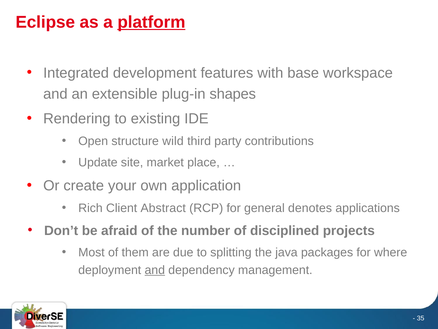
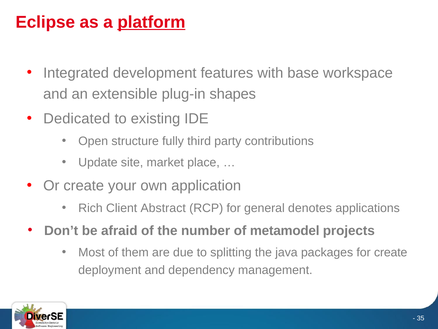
Rendering: Rendering -> Dedicated (77, 118)
wild: wild -> fully (173, 141)
disciplined: disciplined -> metamodel (285, 230)
for where: where -> create (391, 252)
and underline: present -> none (155, 270)
